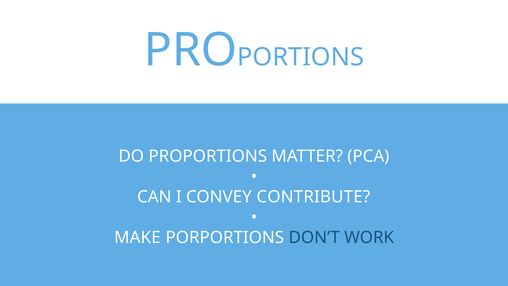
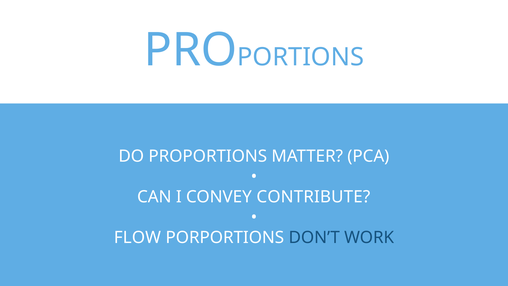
MAKE: MAKE -> FLOW (137, 237)
